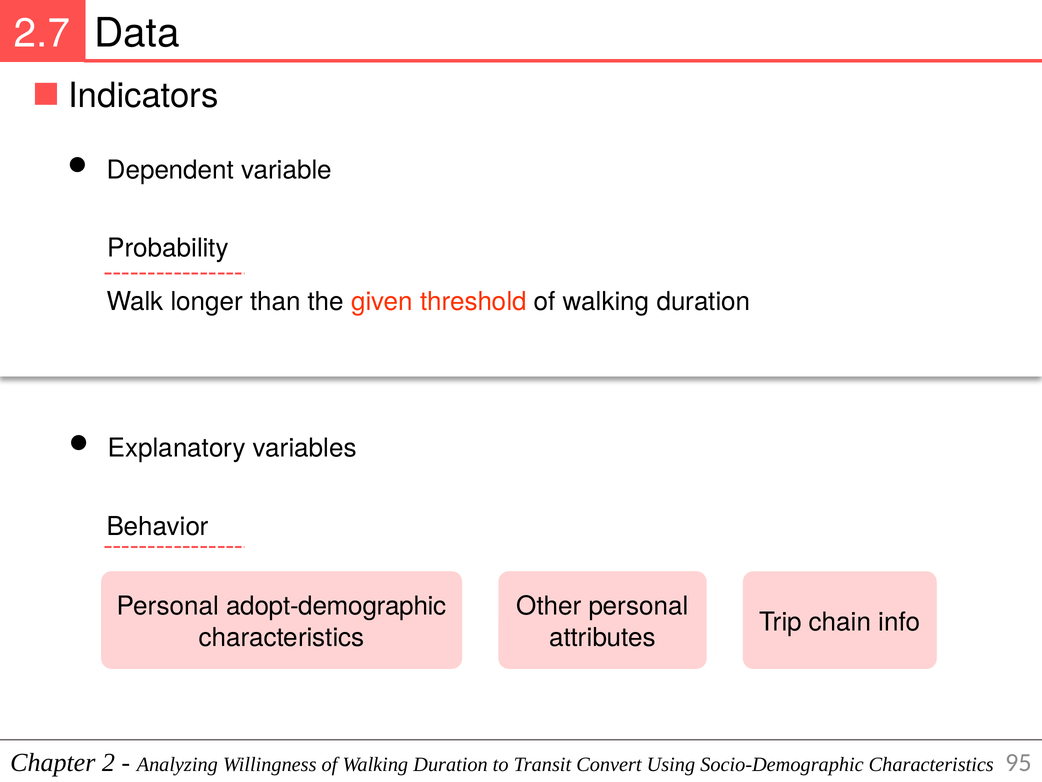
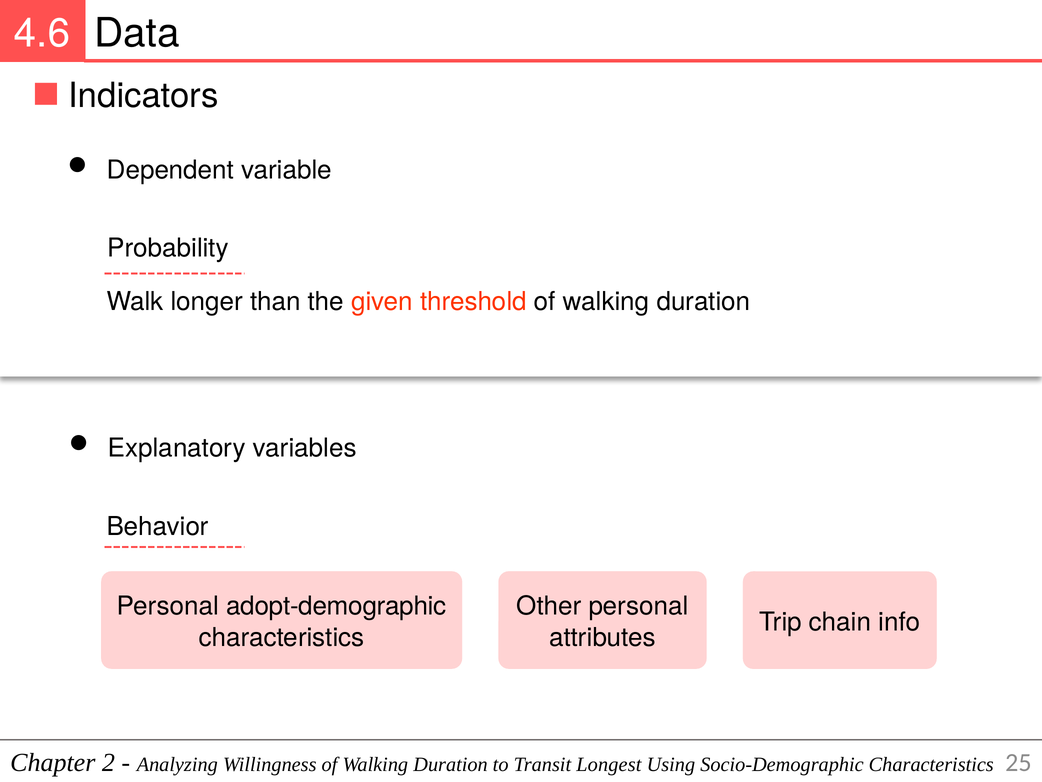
2.7: 2.7 -> 4.6 (42, 33)
Convert: Convert -> Longest (609, 764)
95: 95 -> 25 (1018, 762)
